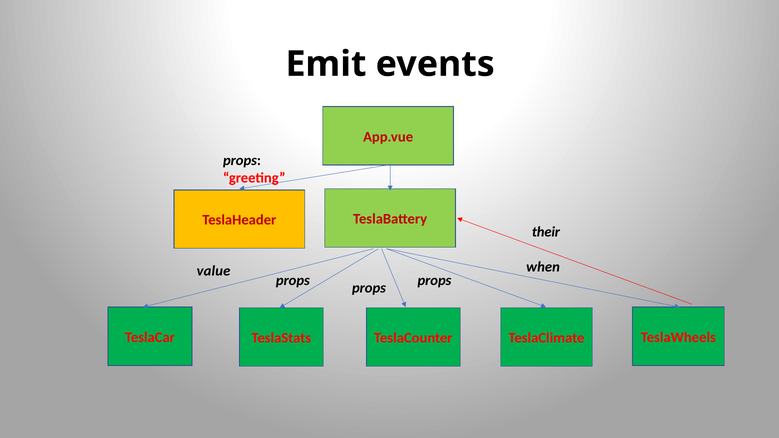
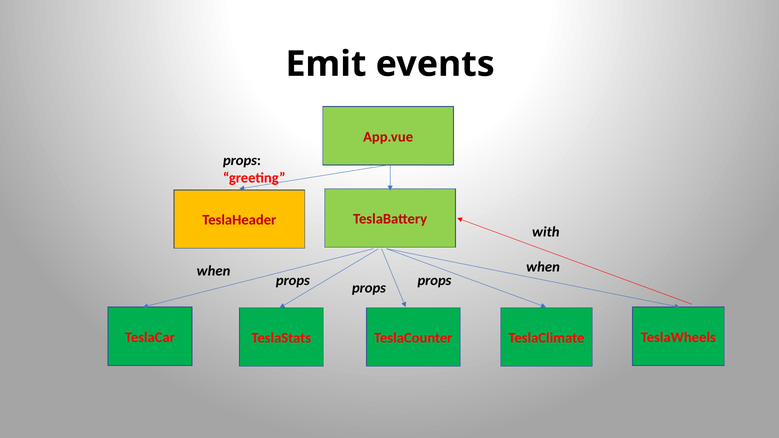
their: their -> with (546, 232)
value: value -> when (214, 271)
